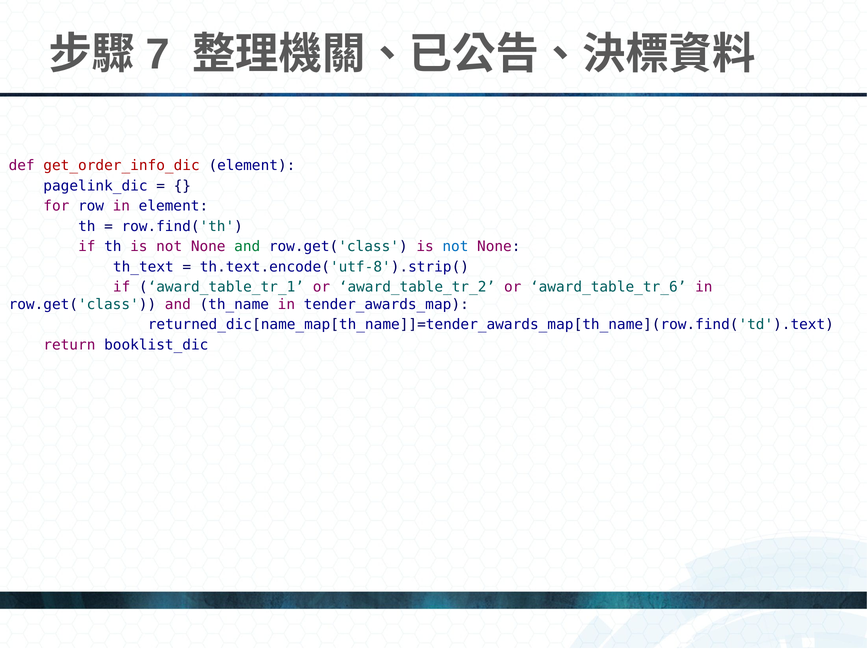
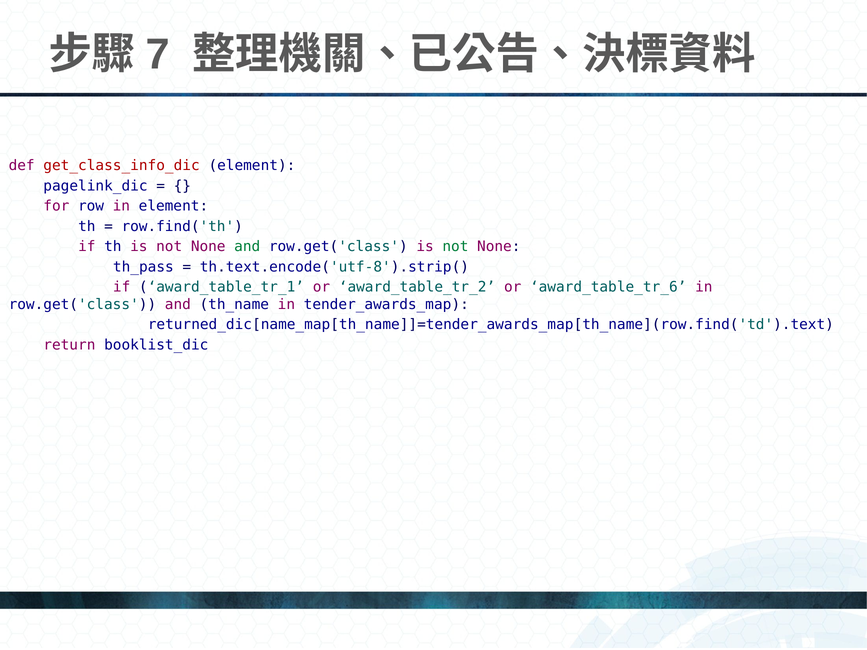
get_order_info_dic: get_order_info_dic -> get_class_info_dic (122, 166)
not colour: blue -> green (455, 247)
th_text: th_text -> th_pass (143, 267)
